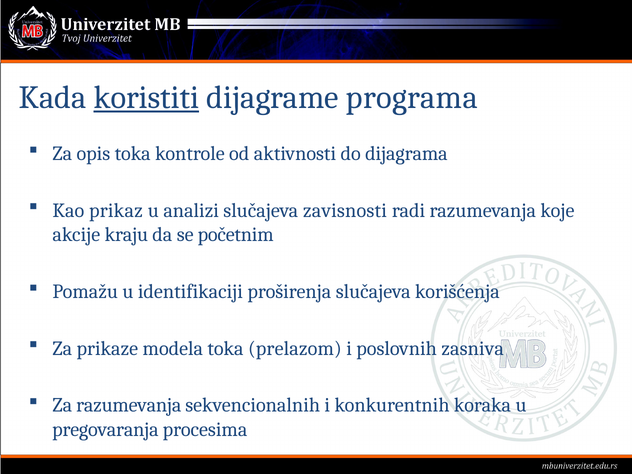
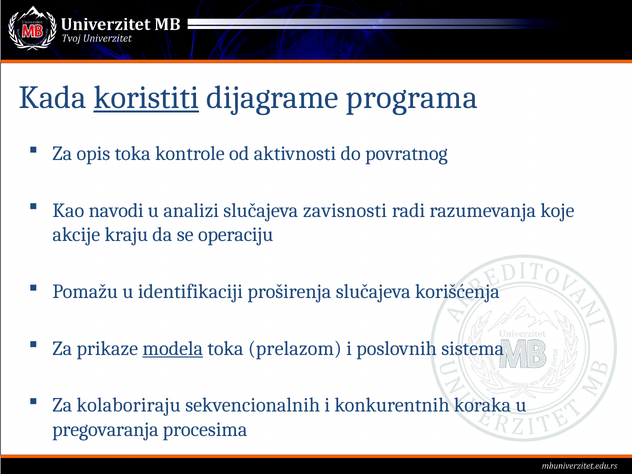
dijagrama: dijagrama -> povratnog (406, 154)
prikaz: prikaz -> navodi (116, 211)
početnim: početnim -> operaciju (236, 235)
modela underline: none -> present (173, 348)
zasniva: zasniva -> sistema (473, 348)
Za razumevanja: razumevanja -> kolaboriraju (129, 405)
